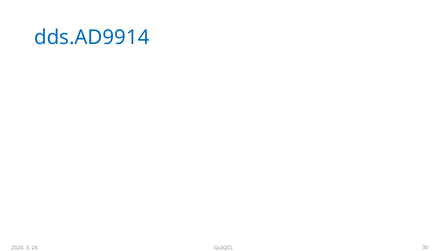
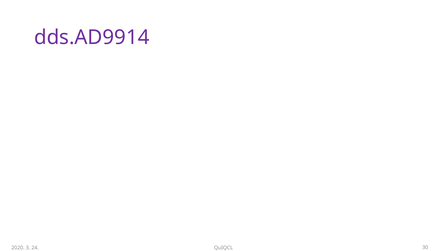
dds.AD9914 colour: blue -> purple (92, 38)
